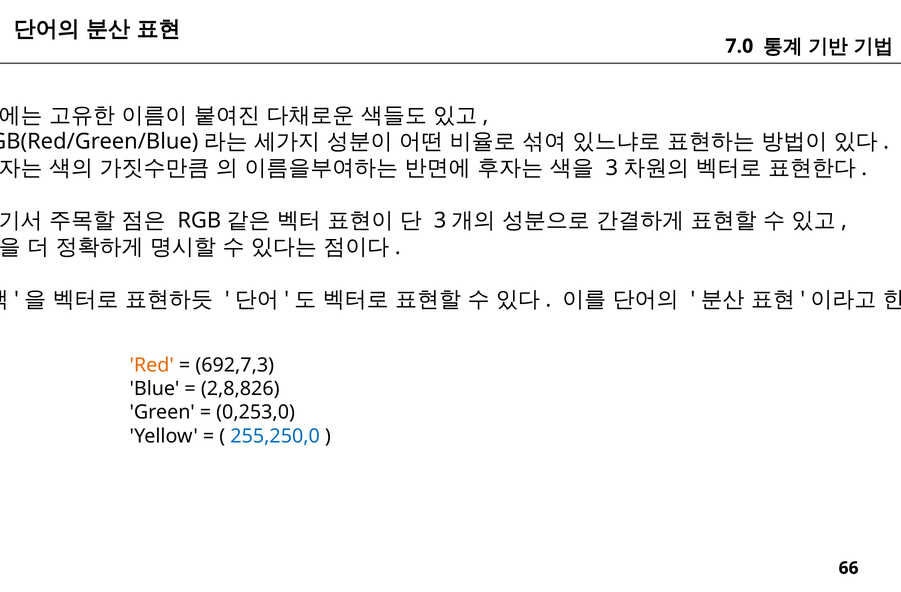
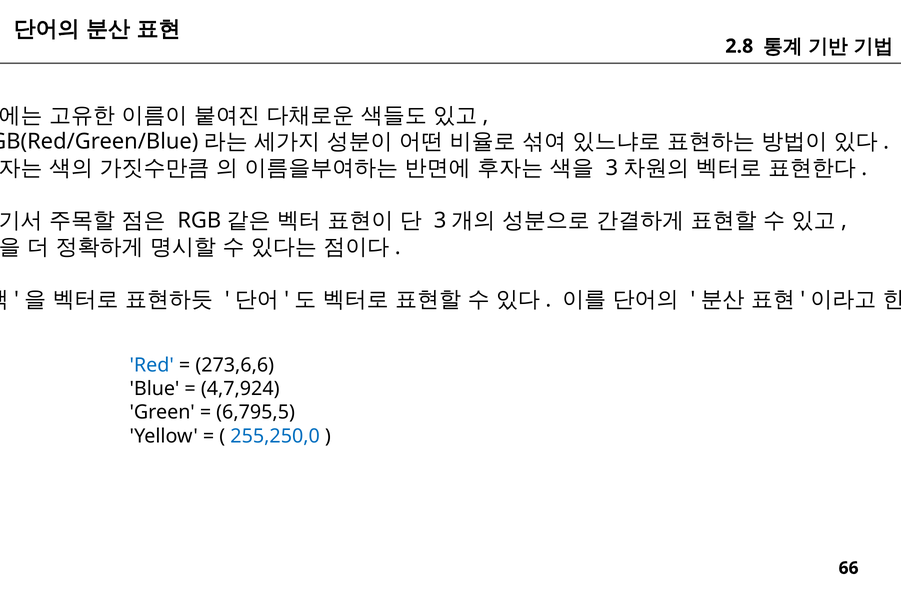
7.0: 7.0 -> 2.8 (739, 46)
Red colour: orange -> blue (152, 365)
692,7,3: 692,7,3 -> 273,6,6 (235, 365)
2,8,826: 2,8,826 -> 4,7,924 (240, 389)
0,253,0: 0,253,0 -> 6,795,5 (256, 412)
